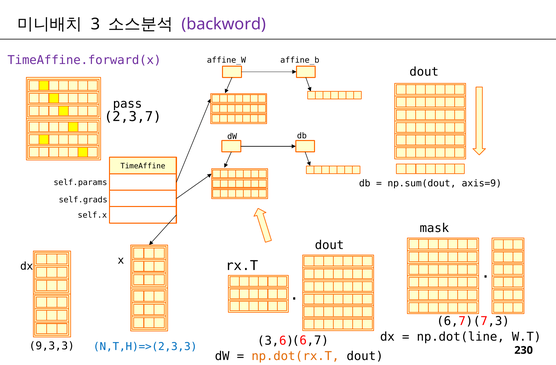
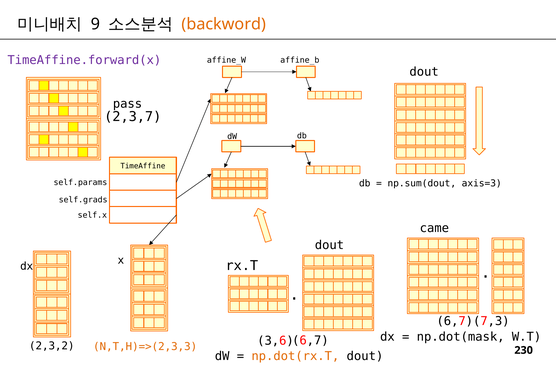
3: 3 -> 9 (95, 24)
backword colour: purple -> orange (224, 24)
axis=9: axis=9 -> axis=3 (482, 183)
mask: mask -> came (434, 228)
np.dot(line: np.dot(line -> np.dot(mask (461, 337)
9,3,3: 9,3,3 -> 2,3,2 (52, 346)
N,T,H)=>(2,3,3 colour: blue -> orange (145, 347)
